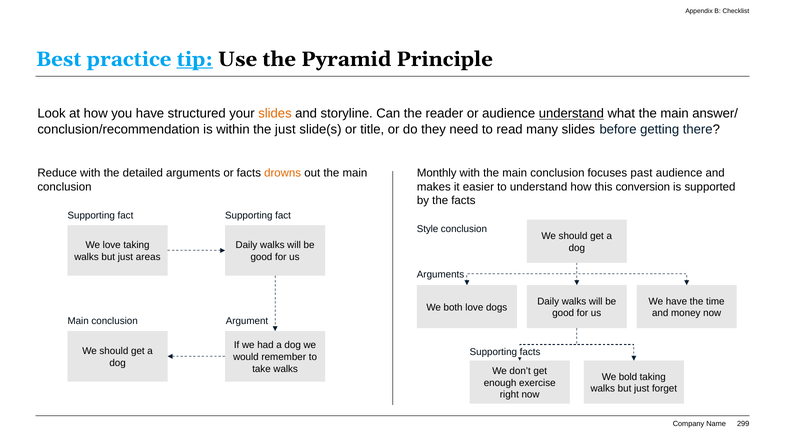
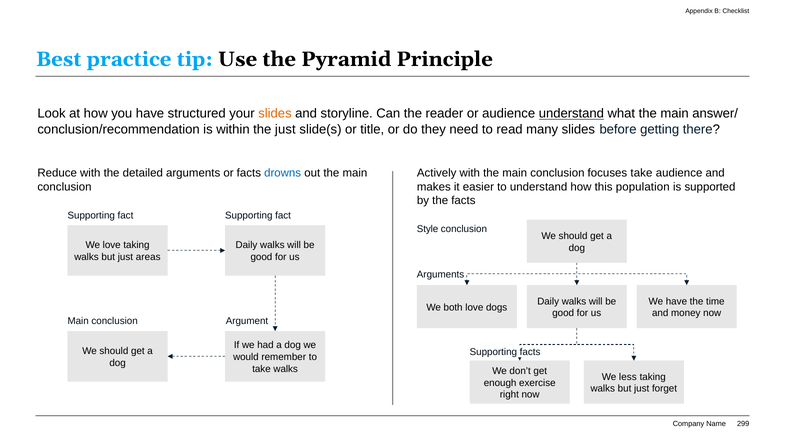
tip underline: present -> none (195, 59)
drowns colour: orange -> blue (283, 173)
Monthly: Monthly -> Actively (437, 173)
focuses past: past -> take (641, 173)
conversion: conversion -> population (643, 187)
bold: bold -> less (628, 377)
